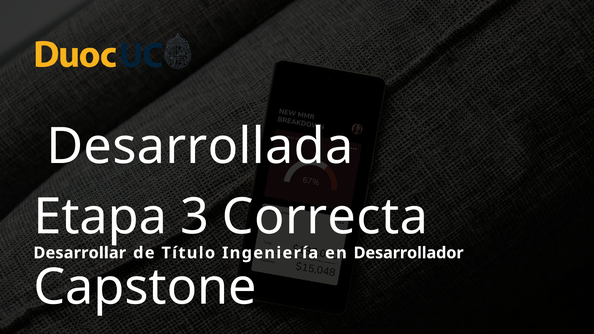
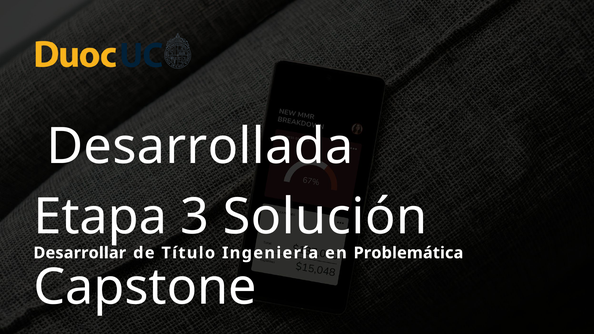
Correcta: Correcta -> Solución (325, 217)
Desarrollador: Desarrollador -> Problemática (408, 253)
